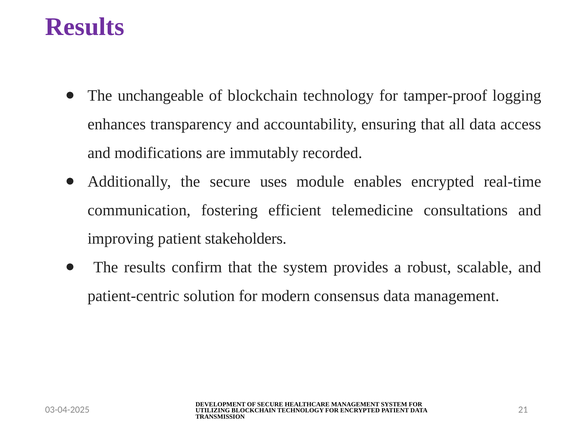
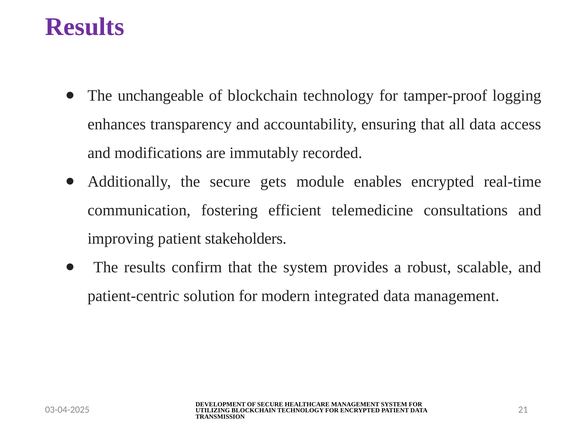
uses: uses -> gets (273, 182)
consensus: consensus -> integrated (347, 296)
